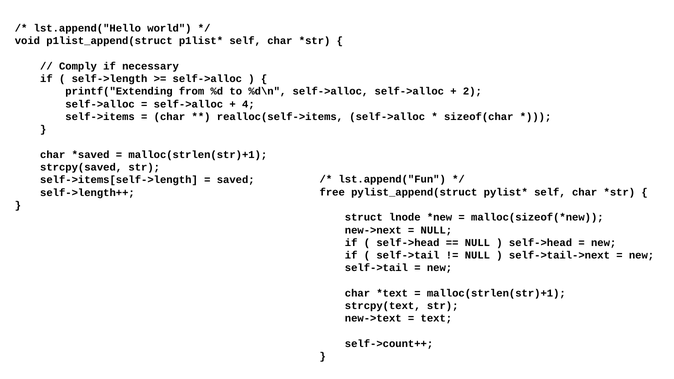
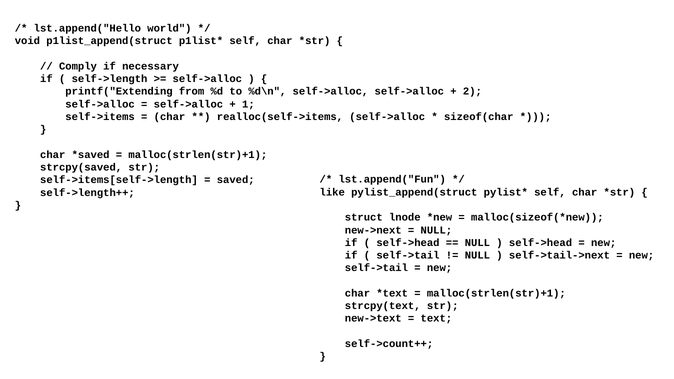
4: 4 -> 1 (248, 104)
free: free -> like (332, 192)
